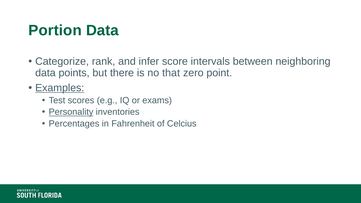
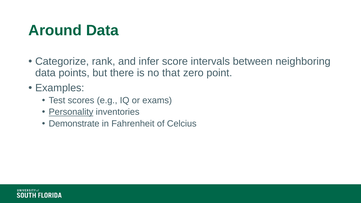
Portion: Portion -> Around (55, 30)
Examples underline: present -> none (60, 88)
Percentages: Percentages -> Demonstrate (74, 124)
